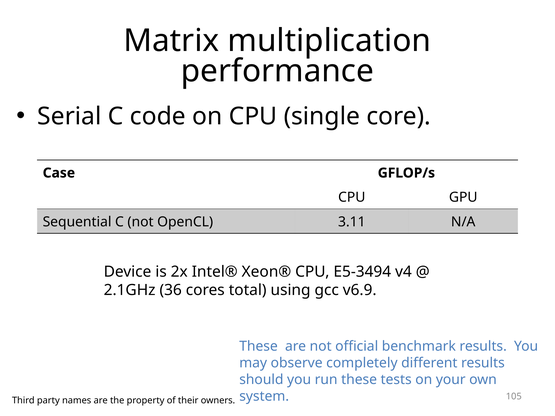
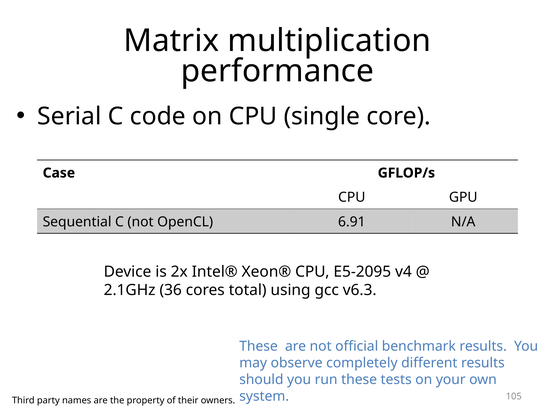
3.11: 3.11 -> 6.91 (352, 222)
E5-3494: E5-3494 -> E5-2095 (362, 272)
v6.9: v6.9 -> v6.3 (360, 290)
